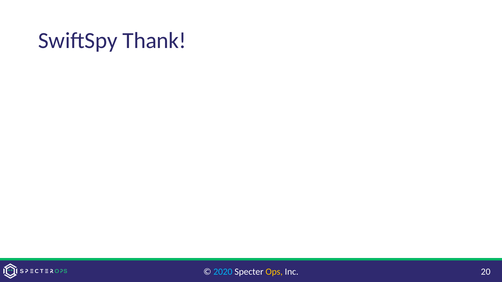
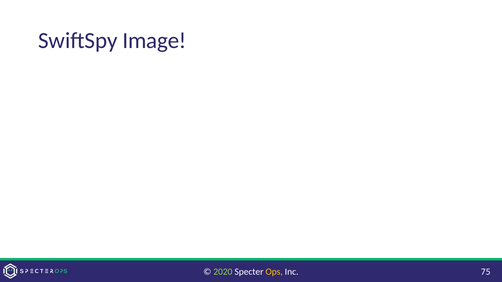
Thank: Thank -> Image (155, 41)
2020 colour: light blue -> light green (223, 272)
20: 20 -> 75 (486, 272)
